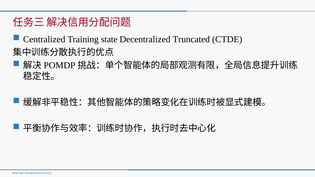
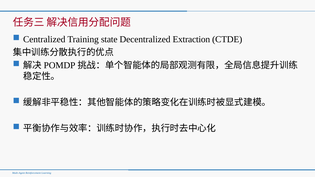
Truncated: Truncated -> Extraction (191, 39)
